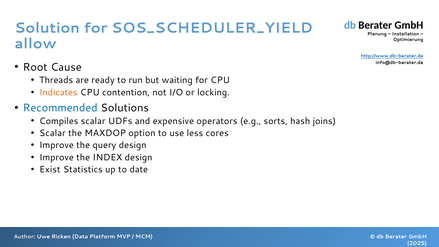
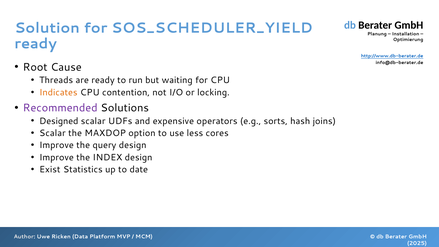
allow: allow -> ready (36, 44)
Recommended colour: blue -> purple (60, 108)
Compiles: Compiles -> Designed (59, 121)
